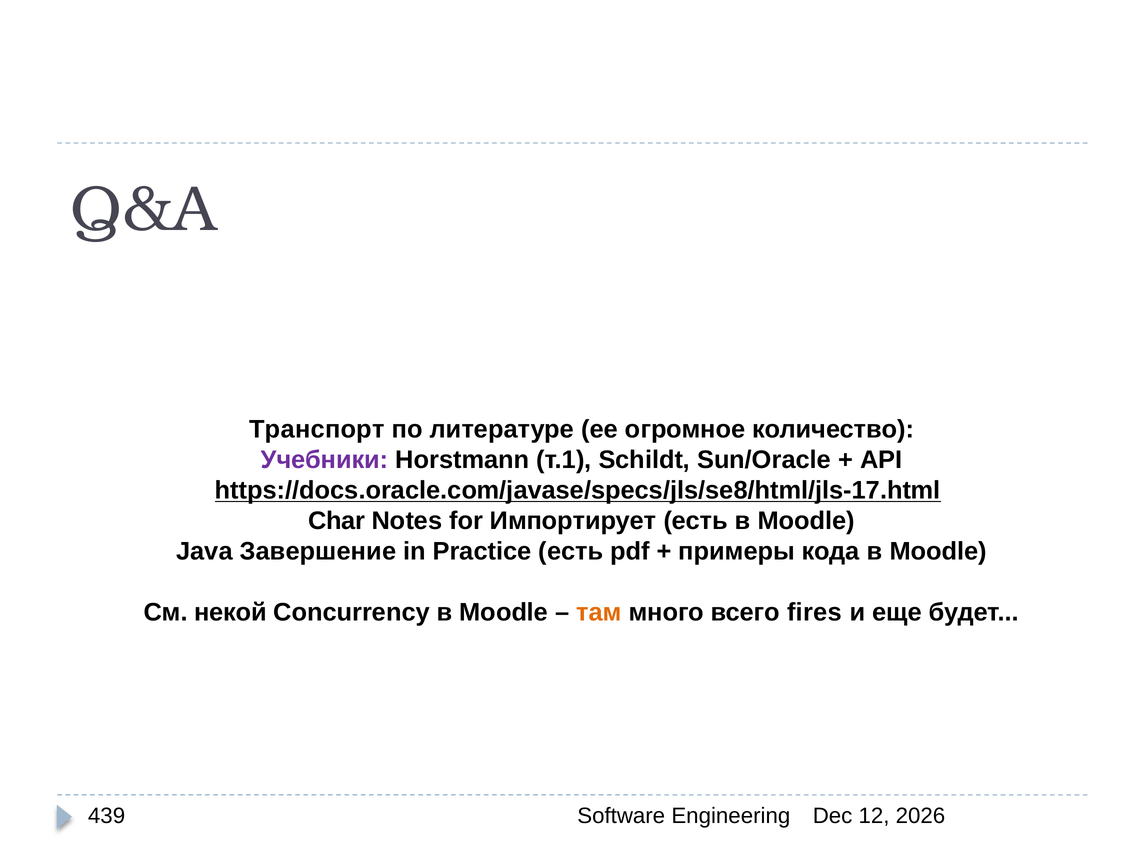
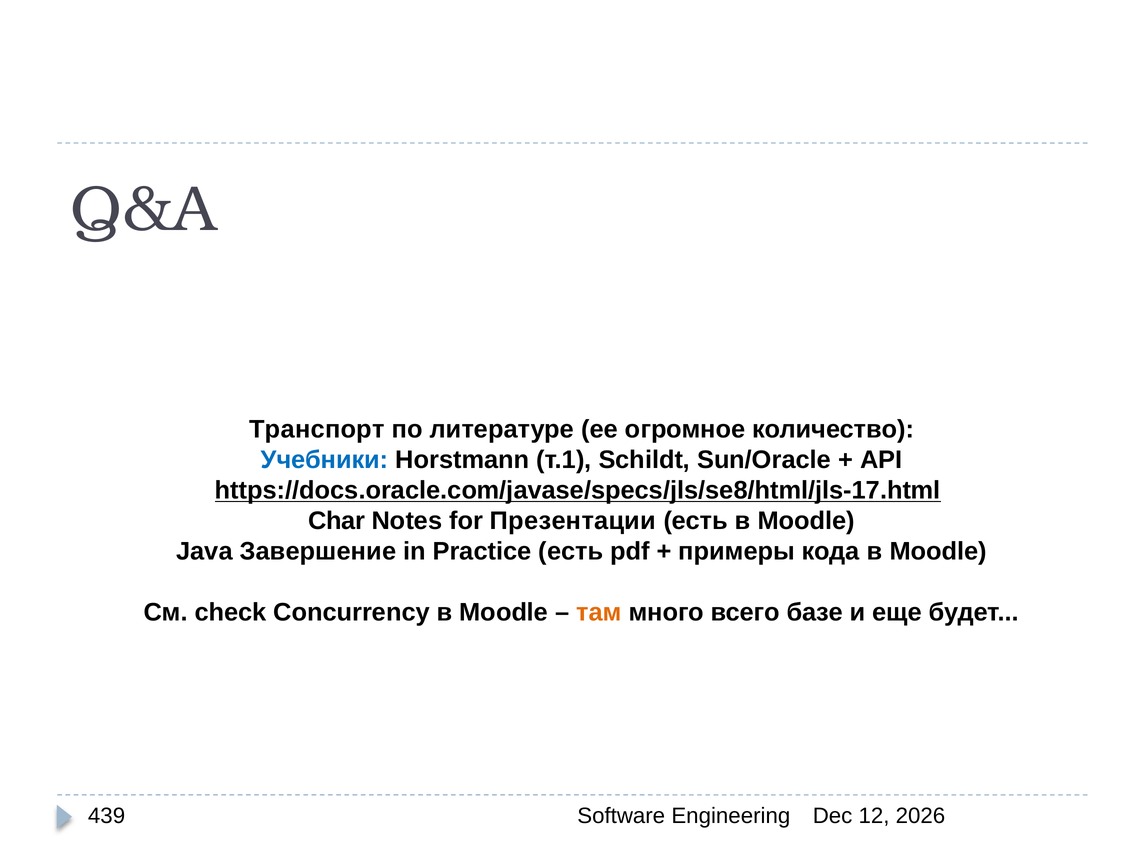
Учебники colour: purple -> blue (325, 460)
Импортирует: Импортирует -> Презентации (573, 521)
некой: некой -> check (230, 613)
fires: fires -> базе (815, 613)
